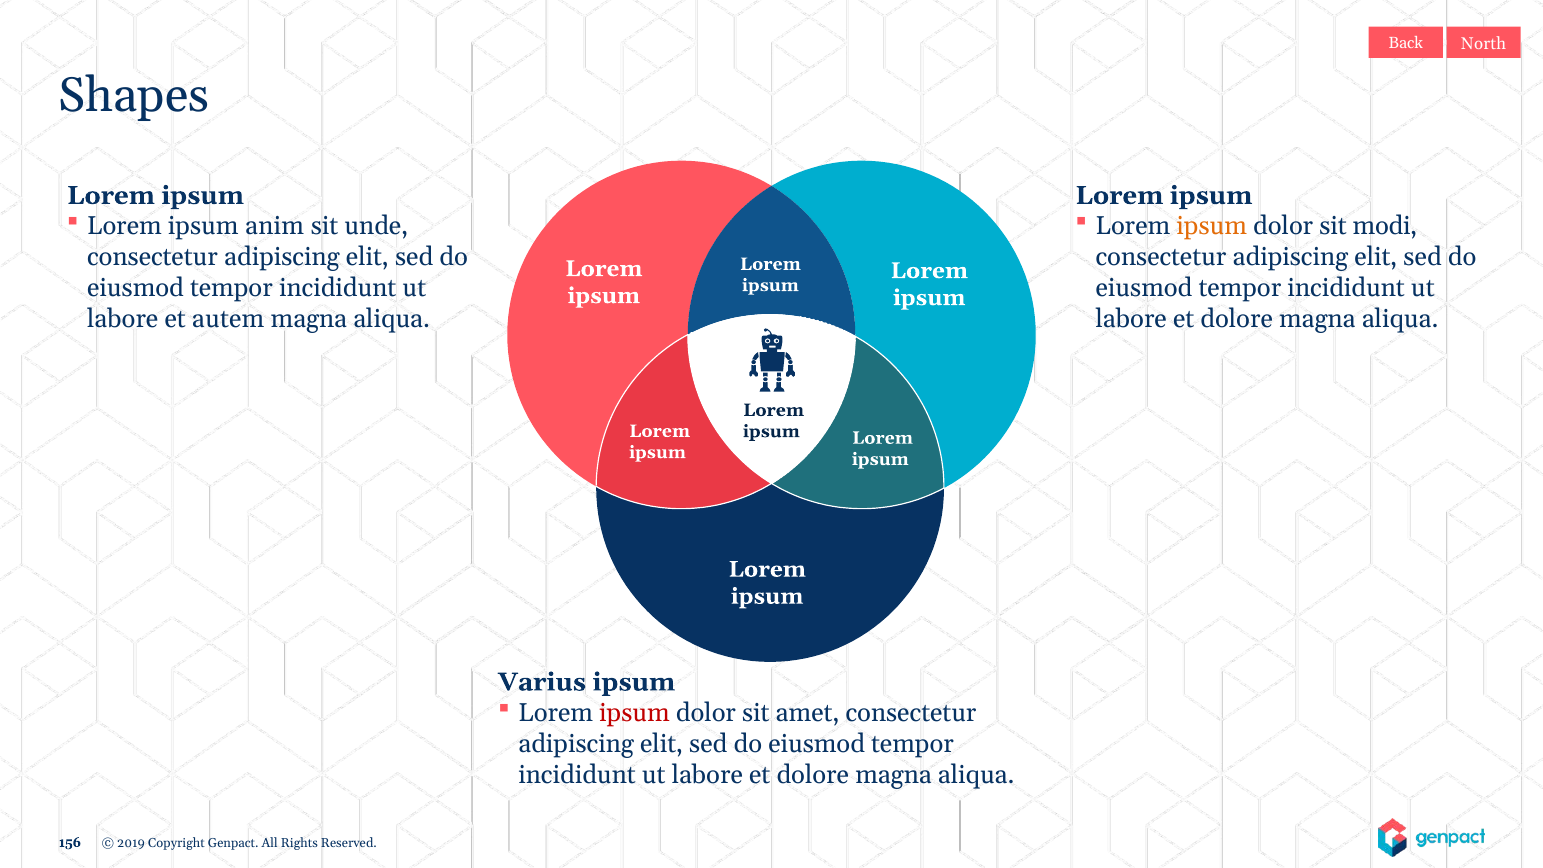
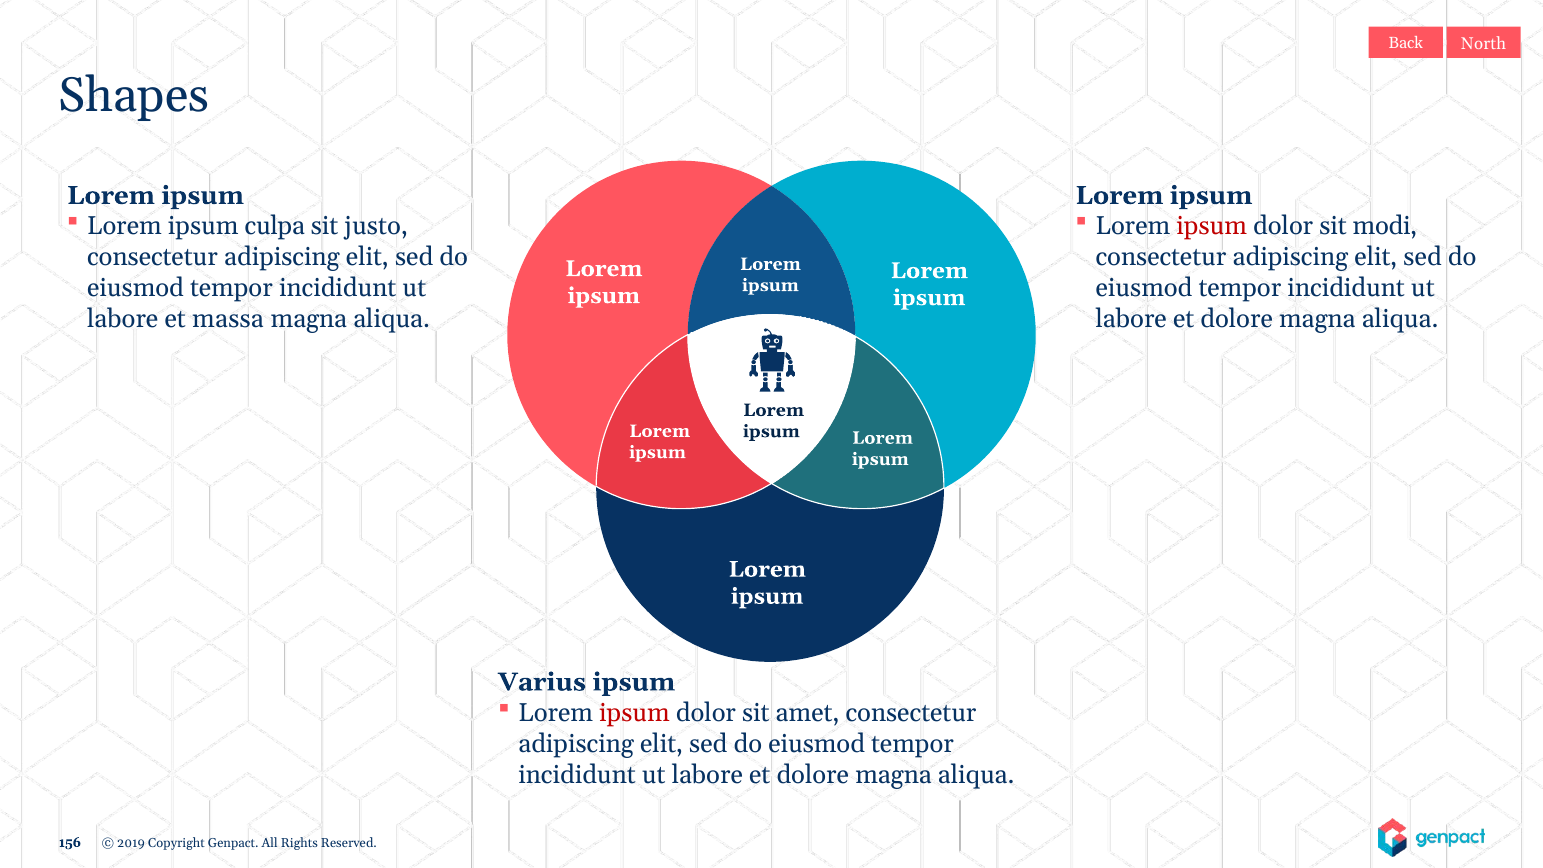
anim: anim -> culpa (275, 226)
unde: unde -> justo (376, 226)
ipsum colour: orange -> red (1212, 226)
autem: autem -> massa (228, 319)
